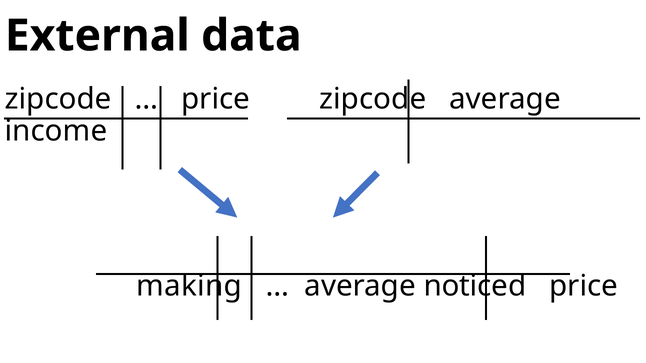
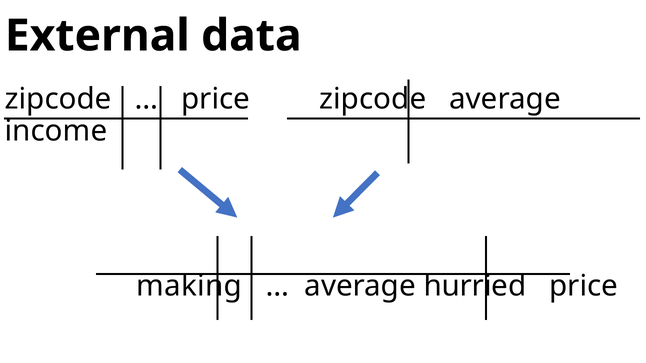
noticed: noticed -> hurried (475, 286)
